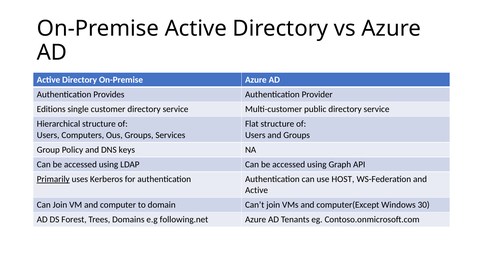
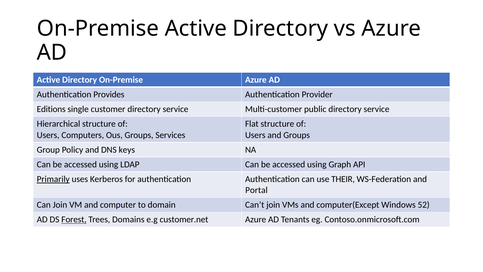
HOST: HOST -> THEIR (343, 179)
Active: Active -> Portal (256, 190)
30: 30 -> 52 (424, 205)
Forest underline: none -> present (74, 219)
following.net: following.net -> customer.net (184, 219)
